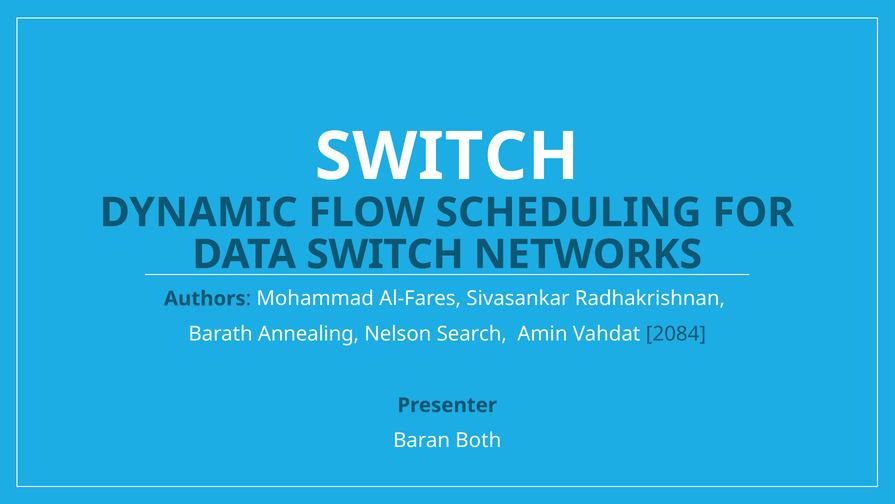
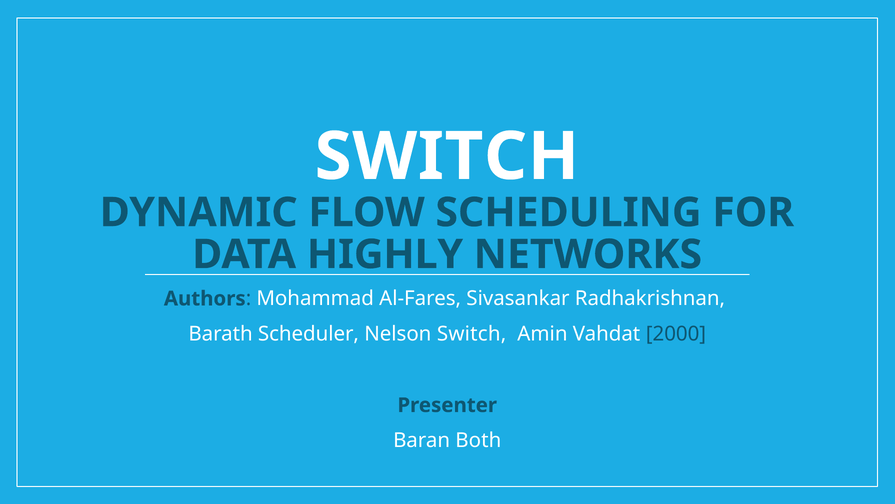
DATA SWITCH: SWITCH -> HIGHLY (385, 254)
Annealing: Annealing -> Scheduler (308, 334)
Nelson Search: Search -> Switch (472, 334)
2084: 2084 -> 2000 (676, 334)
